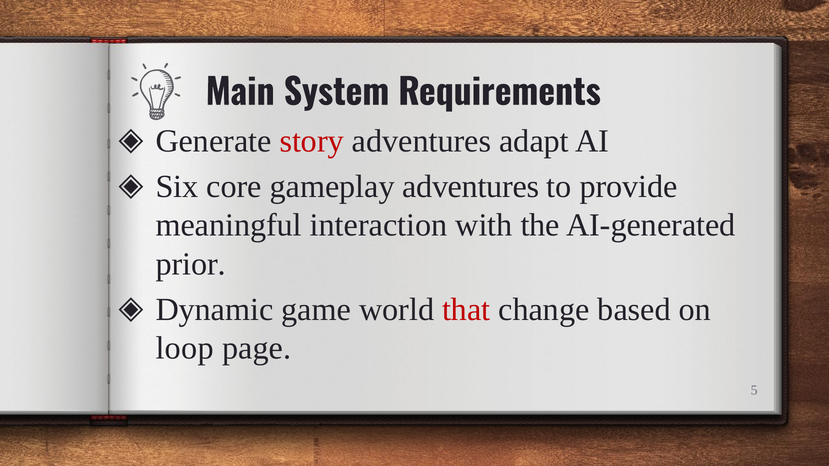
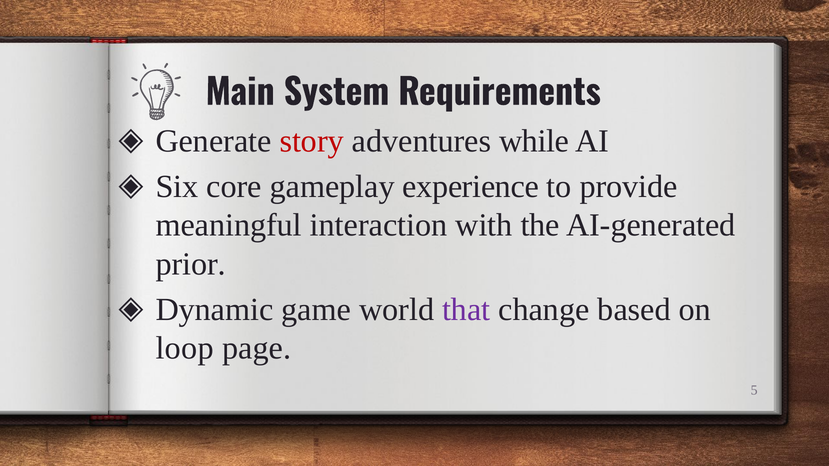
adapt: adapt -> while (534, 141)
gameplay adventures: adventures -> experience (471, 187)
that colour: red -> purple (466, 310)
